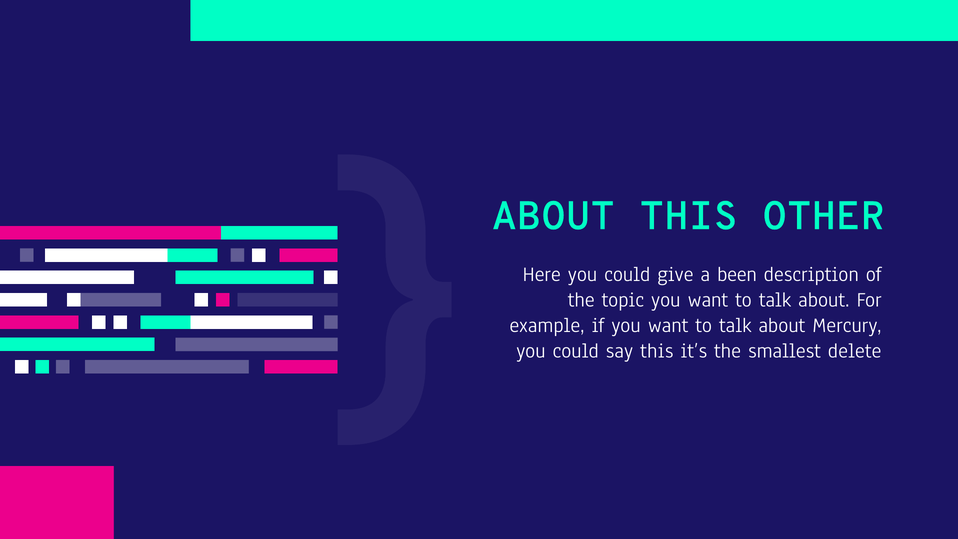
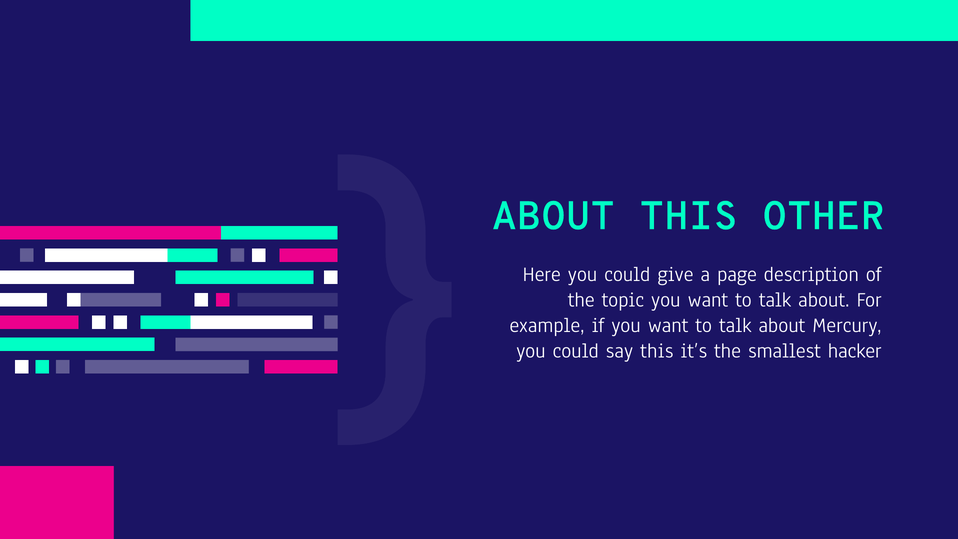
been: been -> page (737, 274)
delete: delete -> hacker (855, 351)
